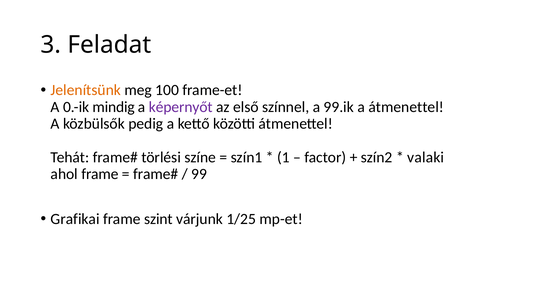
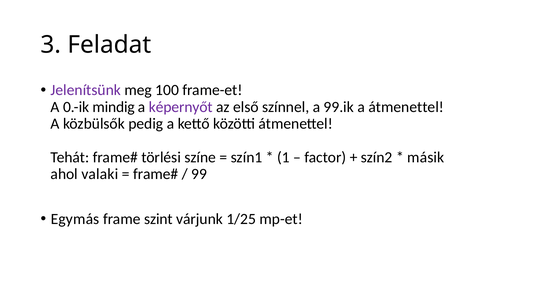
Jelenítsünk colour: orange -> purple (86, 90)
valaki: valaki -> másik (426, 157)
ahol frame: frame -> valaki (100, 174)
Grafikai: Grafikai -> Egymás (75, 219)
